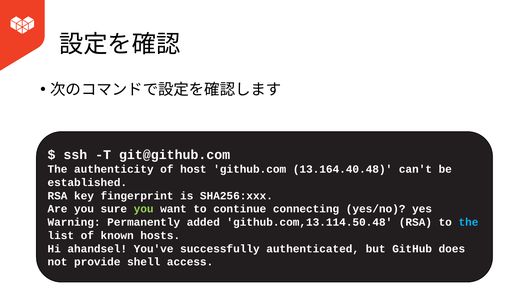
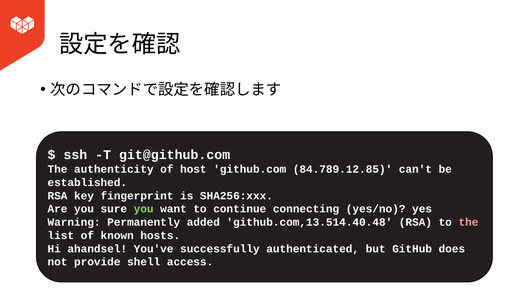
13.164.40.48: 13.164.40.48 -> 84.789.12.85 (343, 169)
github.com,13.114.50.48: github.com,13.114.50.48 -> github.com,13.514.40.48 (309, 222)
the colour: light blue -> pink (468, 222)
